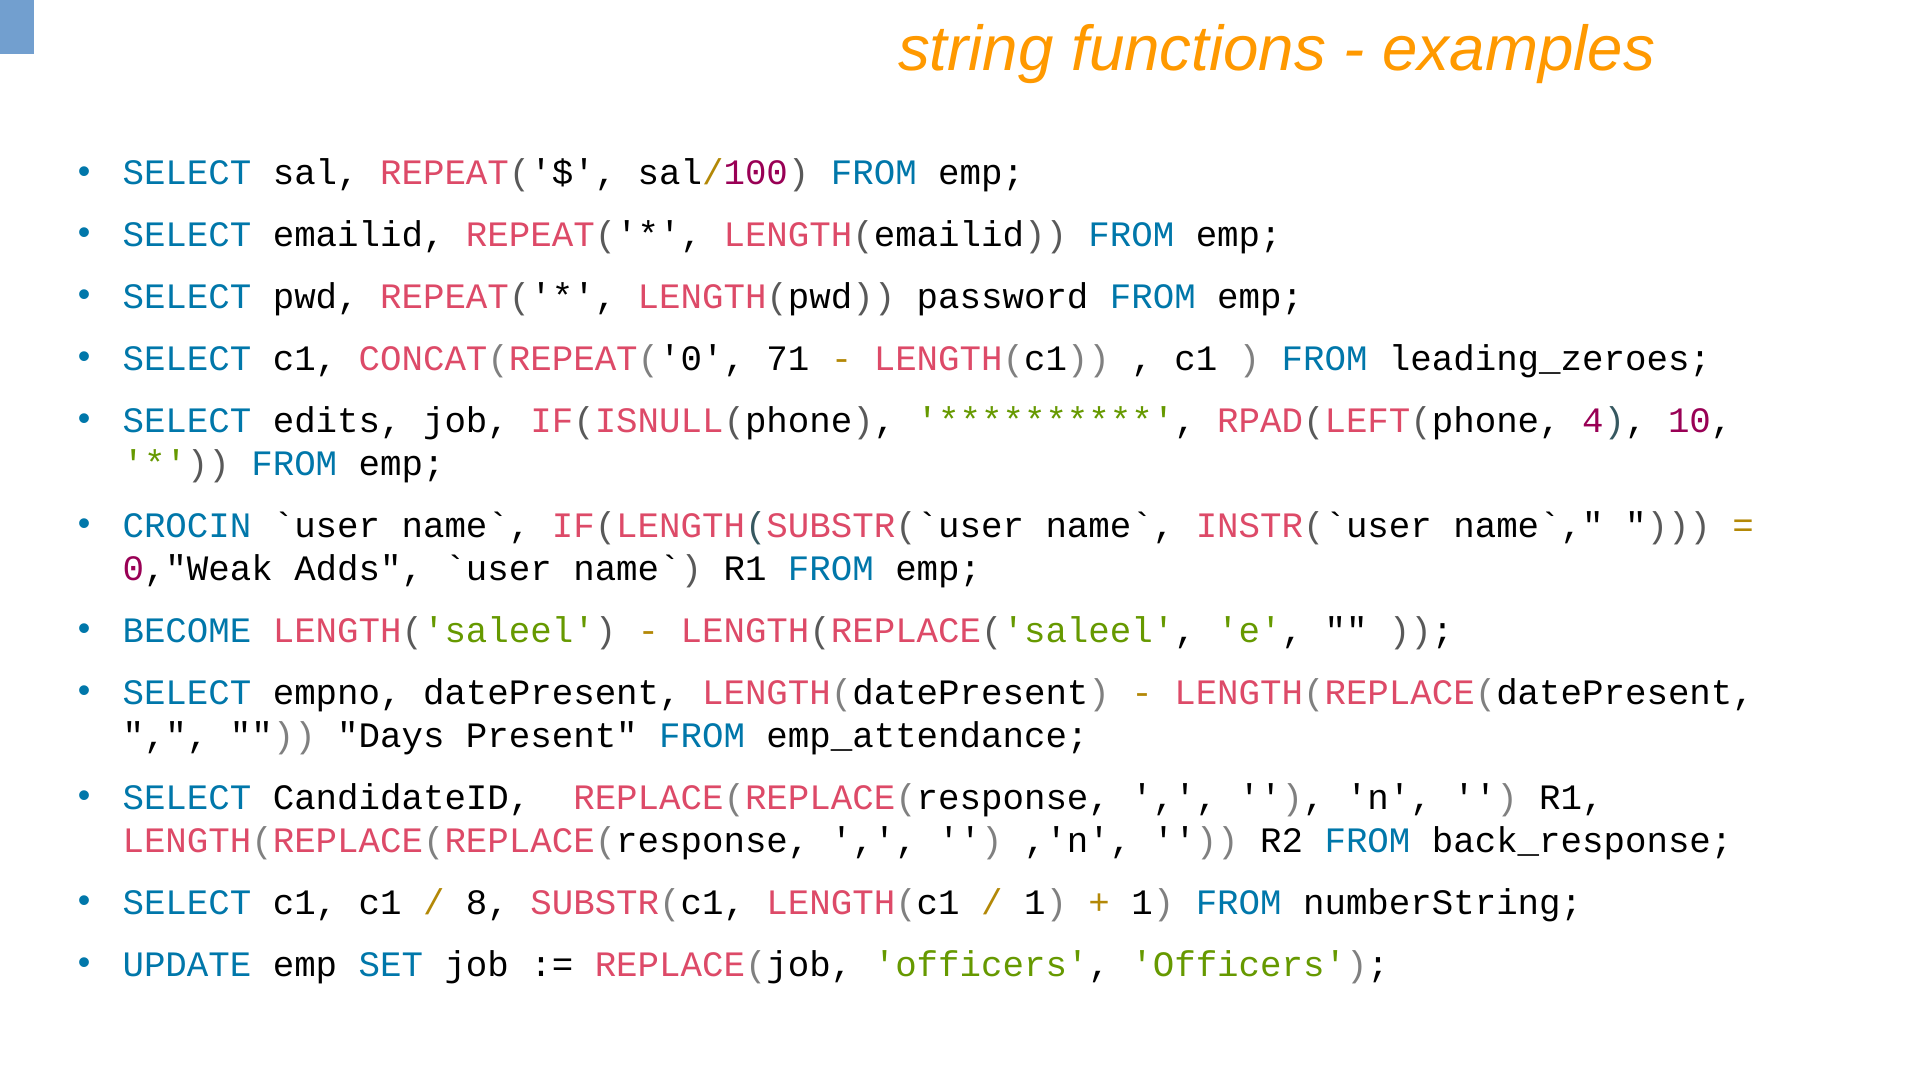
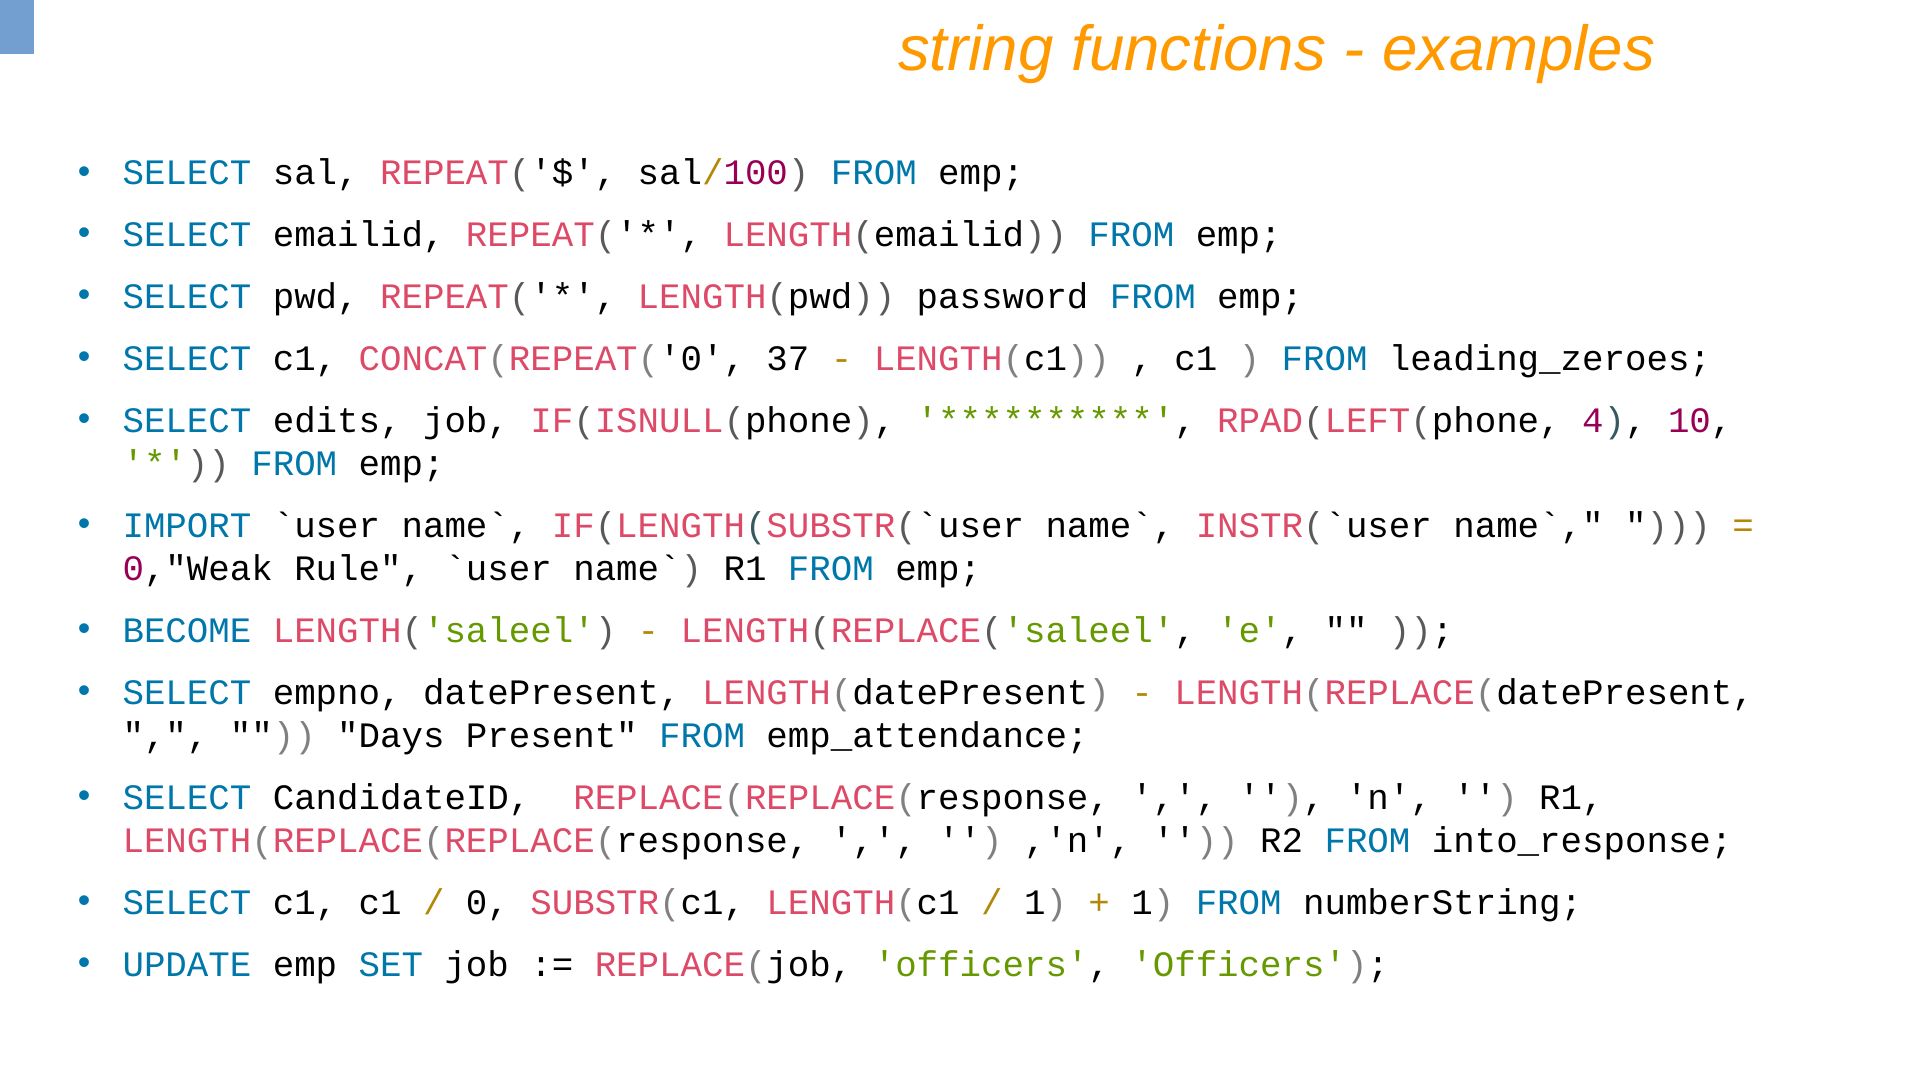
71: 71 -> 37 (788, 359)
CROCIN: CROCIN -> IMPORT (187, 526)
Adds: Adds -> Rule (359, 569)
back_response: back_response -> into_response (1582, 841)
8: 8 -> 0 (487, 903)
